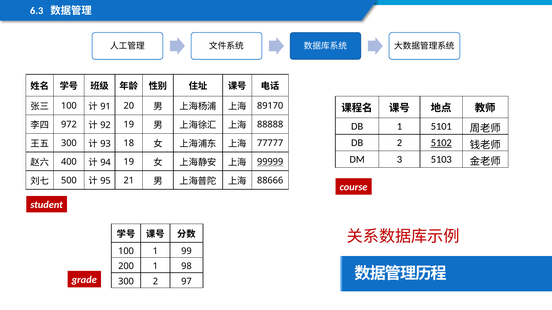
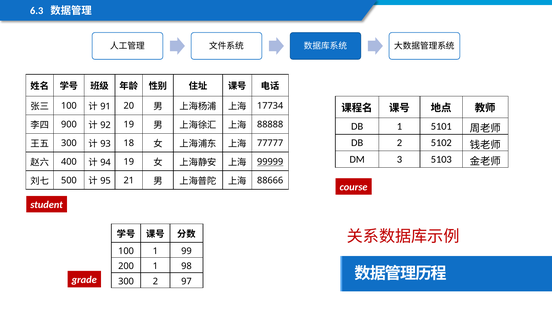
89170: 89170 -> 17734 (270, 106)
972: 972 -> 900 (69, 125)
5102 underline: present -> none (441, 143)
